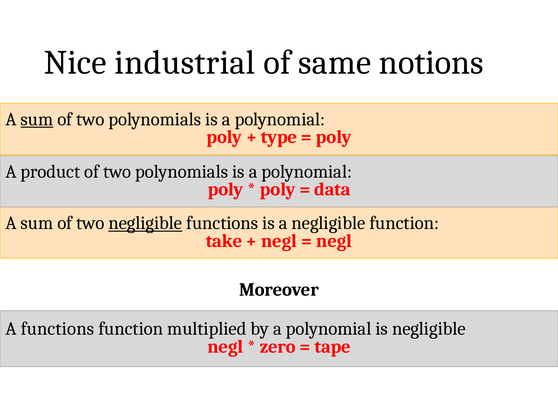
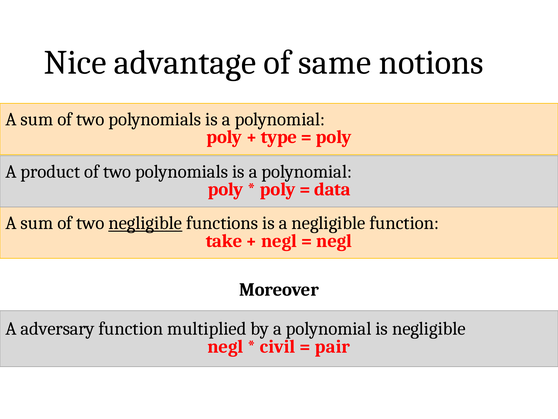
industrial: industrial -> advantage (185, 62)
sum underline: present -> none (37, 119)
A functions: functions -> adversary (58, 328)
zero: zero -> civil (278, 346)
tape: tape -> pair (332, 346)
